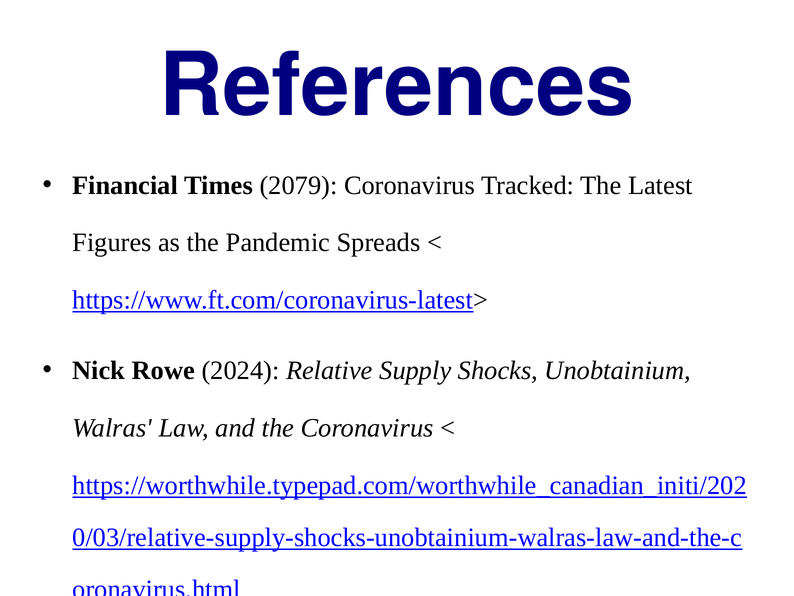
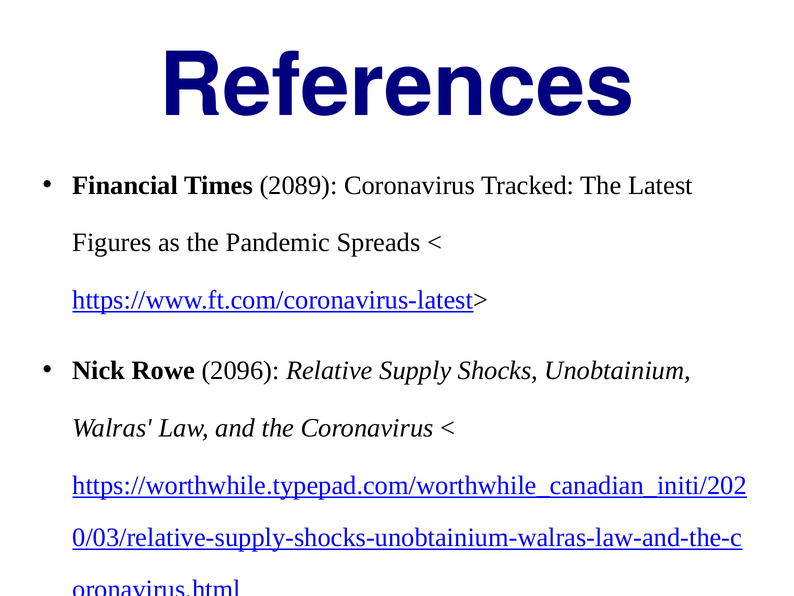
2079: 2079 -> 2089 (299, 185)
2024: 2024 -> 2096 (241, 370)
